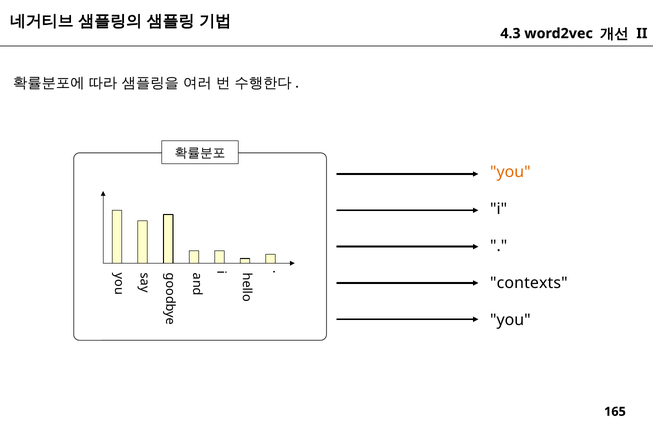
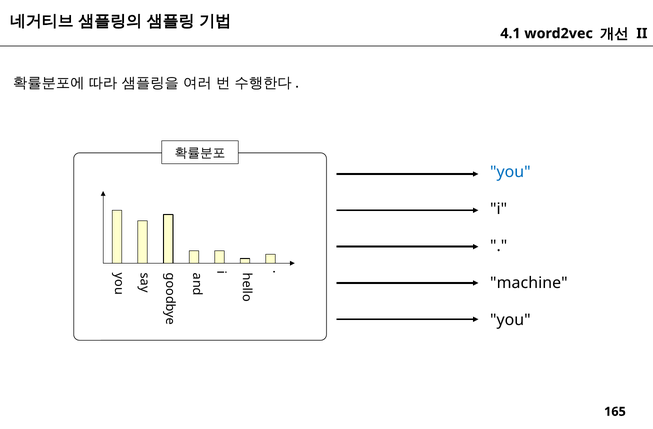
4.3: 4.3 -> 4.1 (510, 33)
you colour: orange -> blue (510, 172)
contexts: contexts -> machine (529, 283)
